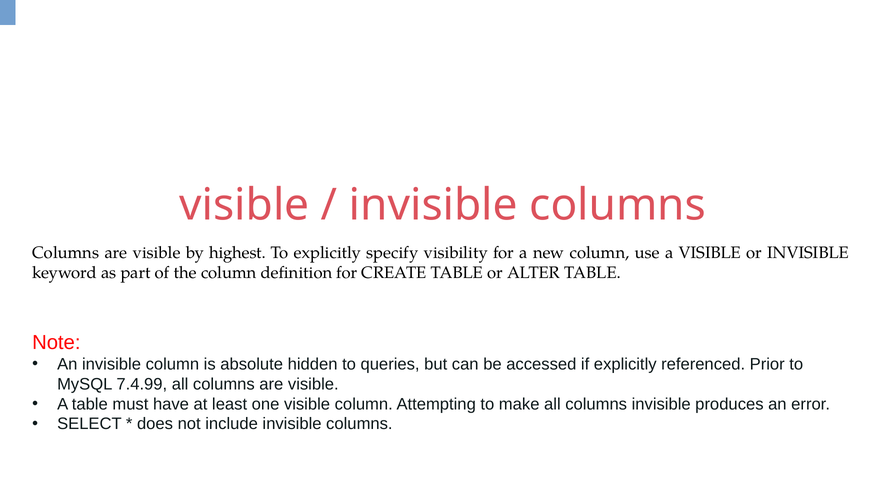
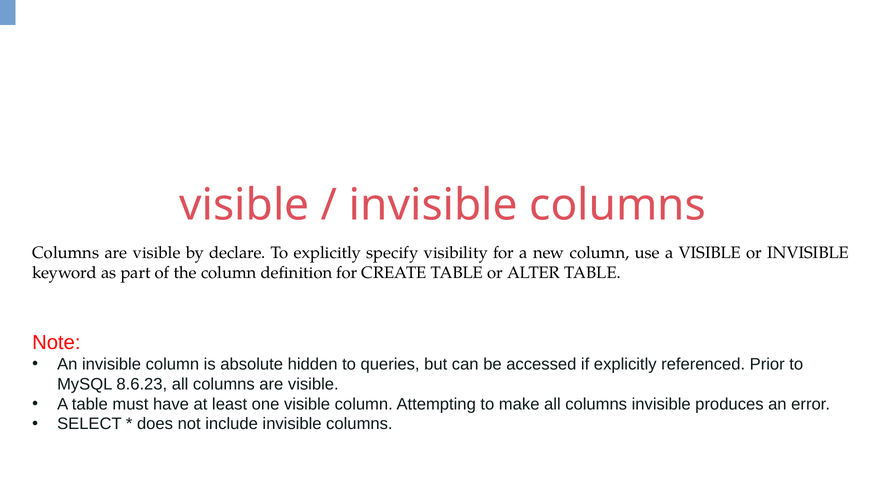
highest: highest -> declare (237, 253)
7.4.99: 7.4.99 -> 8.6.23 (142, 384)
